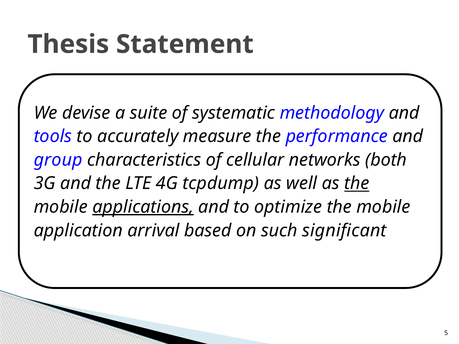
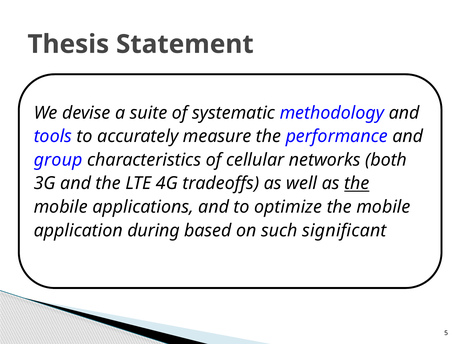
tcpdump: tcpdump -> tradeoffs (221, 184)
applications underline: present -> none (143, 207)
arrival: arrival -> during (154, 231)
